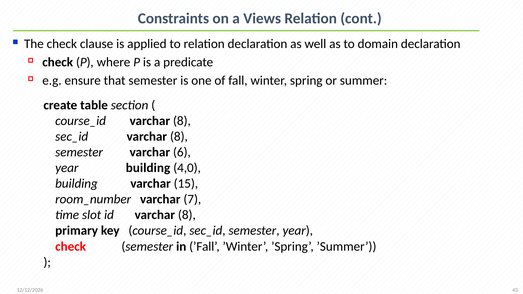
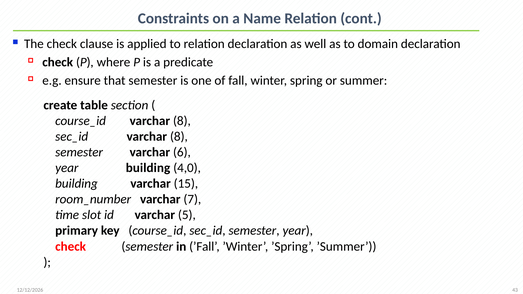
Views: Views -> Name (262, 18)
id varchar 8: 8 -> 5 (187, 215)
